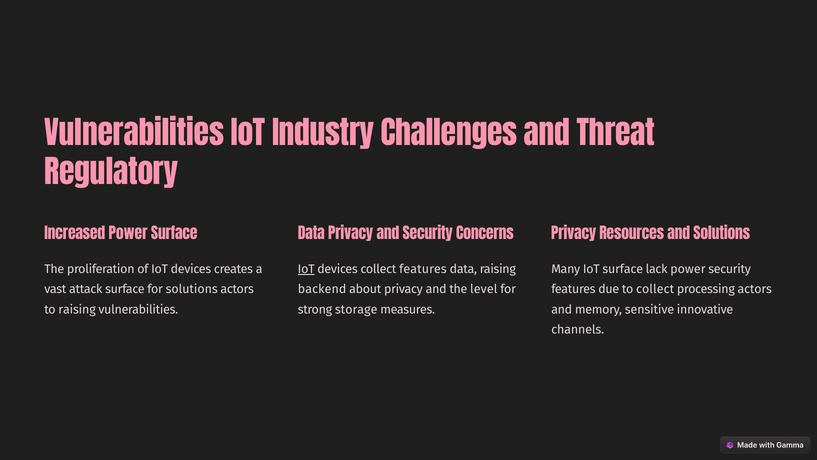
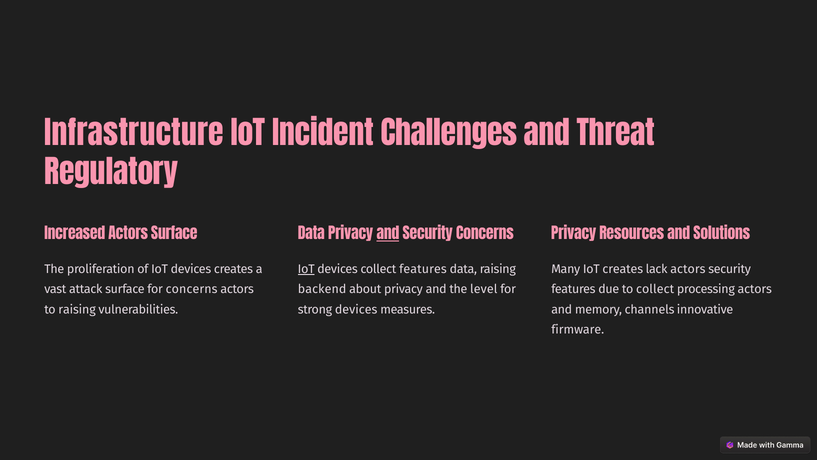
Vulnerabilities: Vulnerabilities -> Infrastructure (134, 135)
Industry: Industry -> Incident (323, 135)
Increased Power: Power -> Actors (128, 234)
and underline: none -> present (388, 234)
IoT surface: surface -> creates (623, 269)
lack power: power -> actors (688, 269)
for solutions: solutions -> concerns (192, 289)
strong storage: storage -> devices (356, 309)
sensitive: sensitive -> channels (650, 309)
channels: channels -> firmware (578, 329)
